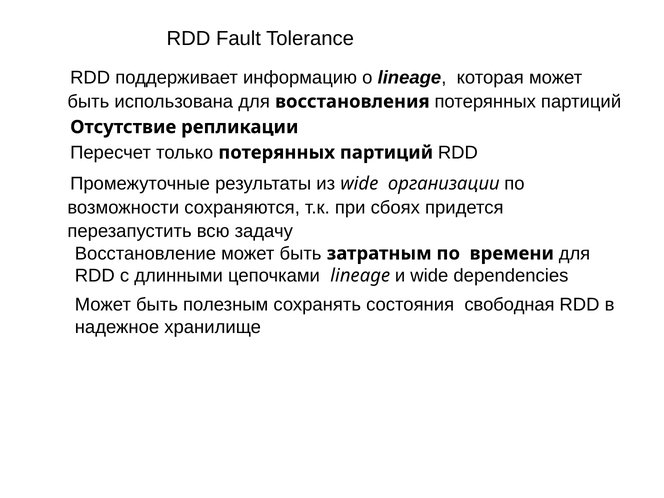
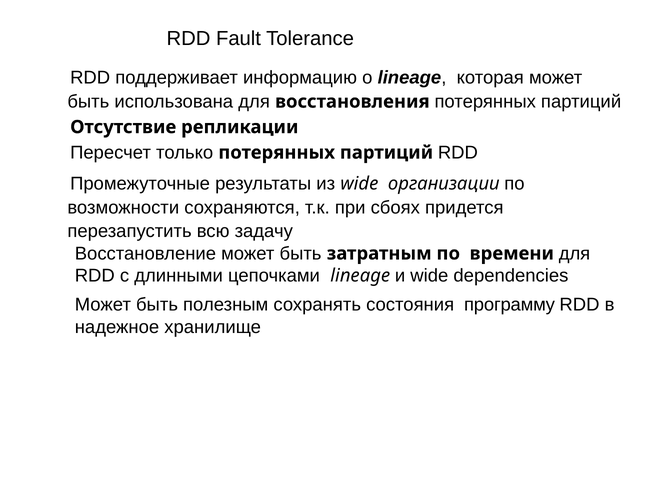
свободная: свободная -> программу (509, 305)
